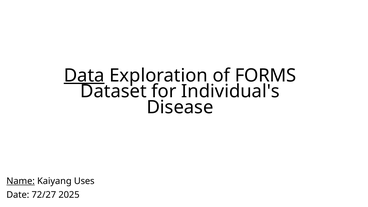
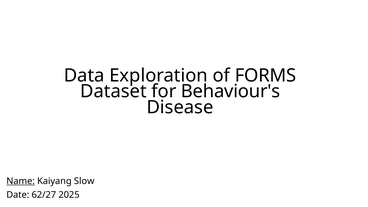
Data underline: present -> none (84, 75)
Individual's: Individual's -> Behaviour's (231, 91)
Uses: Uses -> Slow (84, 181)
72/27: 72/27 -> 62/27 (44, 195)
